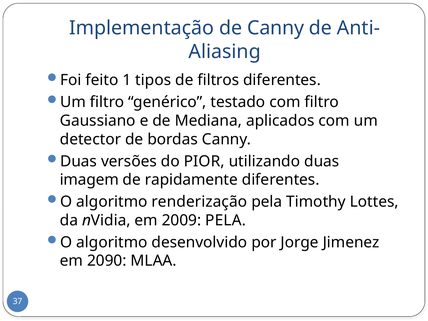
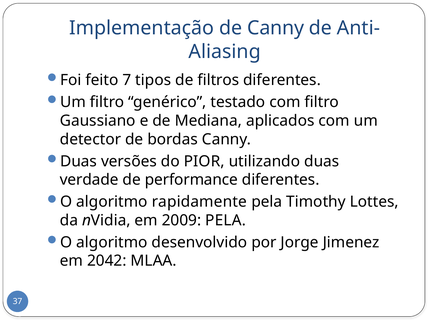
1: 1 -> 7 (127, 80)
imagem: imagem -> verdade (89, 180)
rapidamente: rapidamente -> performance (191, 180)
renderização: renderização -> rapidamente (199, 202)
2090: 2090 -> 2042 (107, 261)
